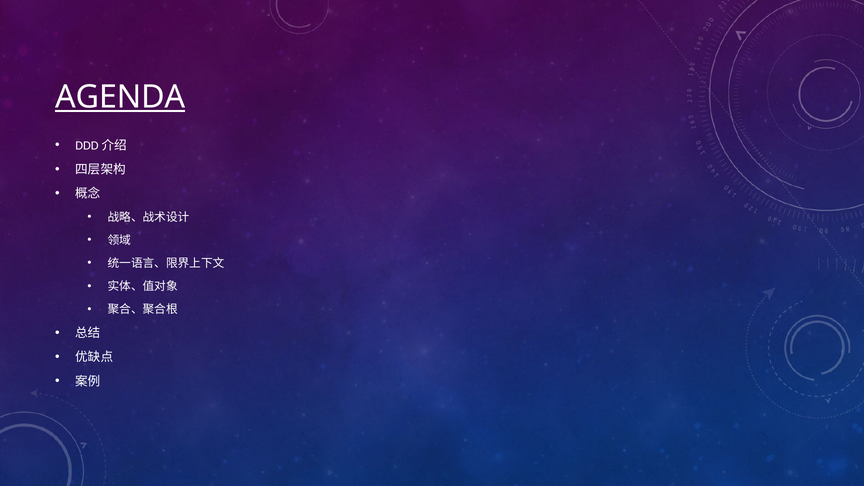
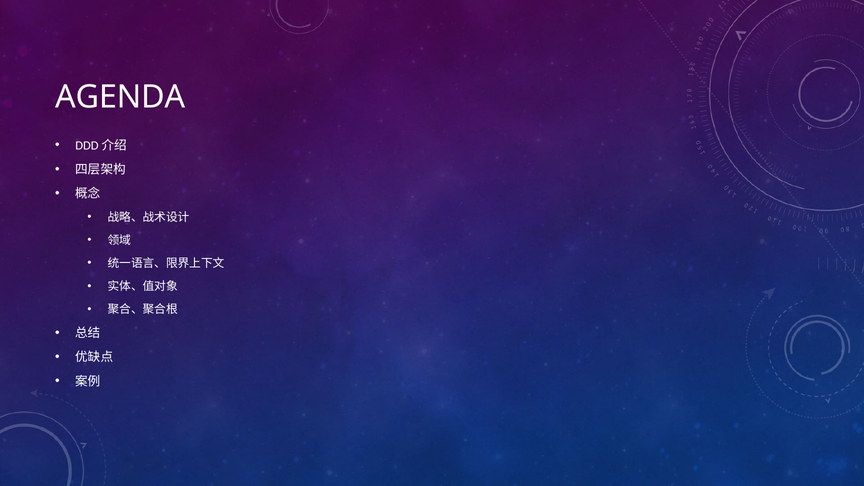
AGENDA underline: present -> none (120, 97)
